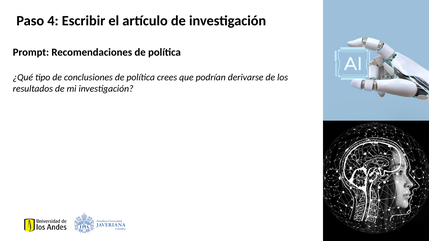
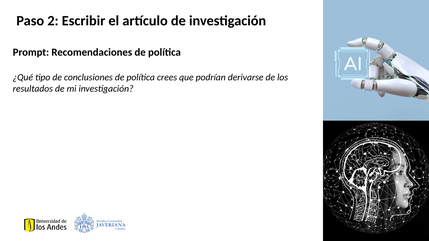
4: 4 -> 2 (53, 21)
